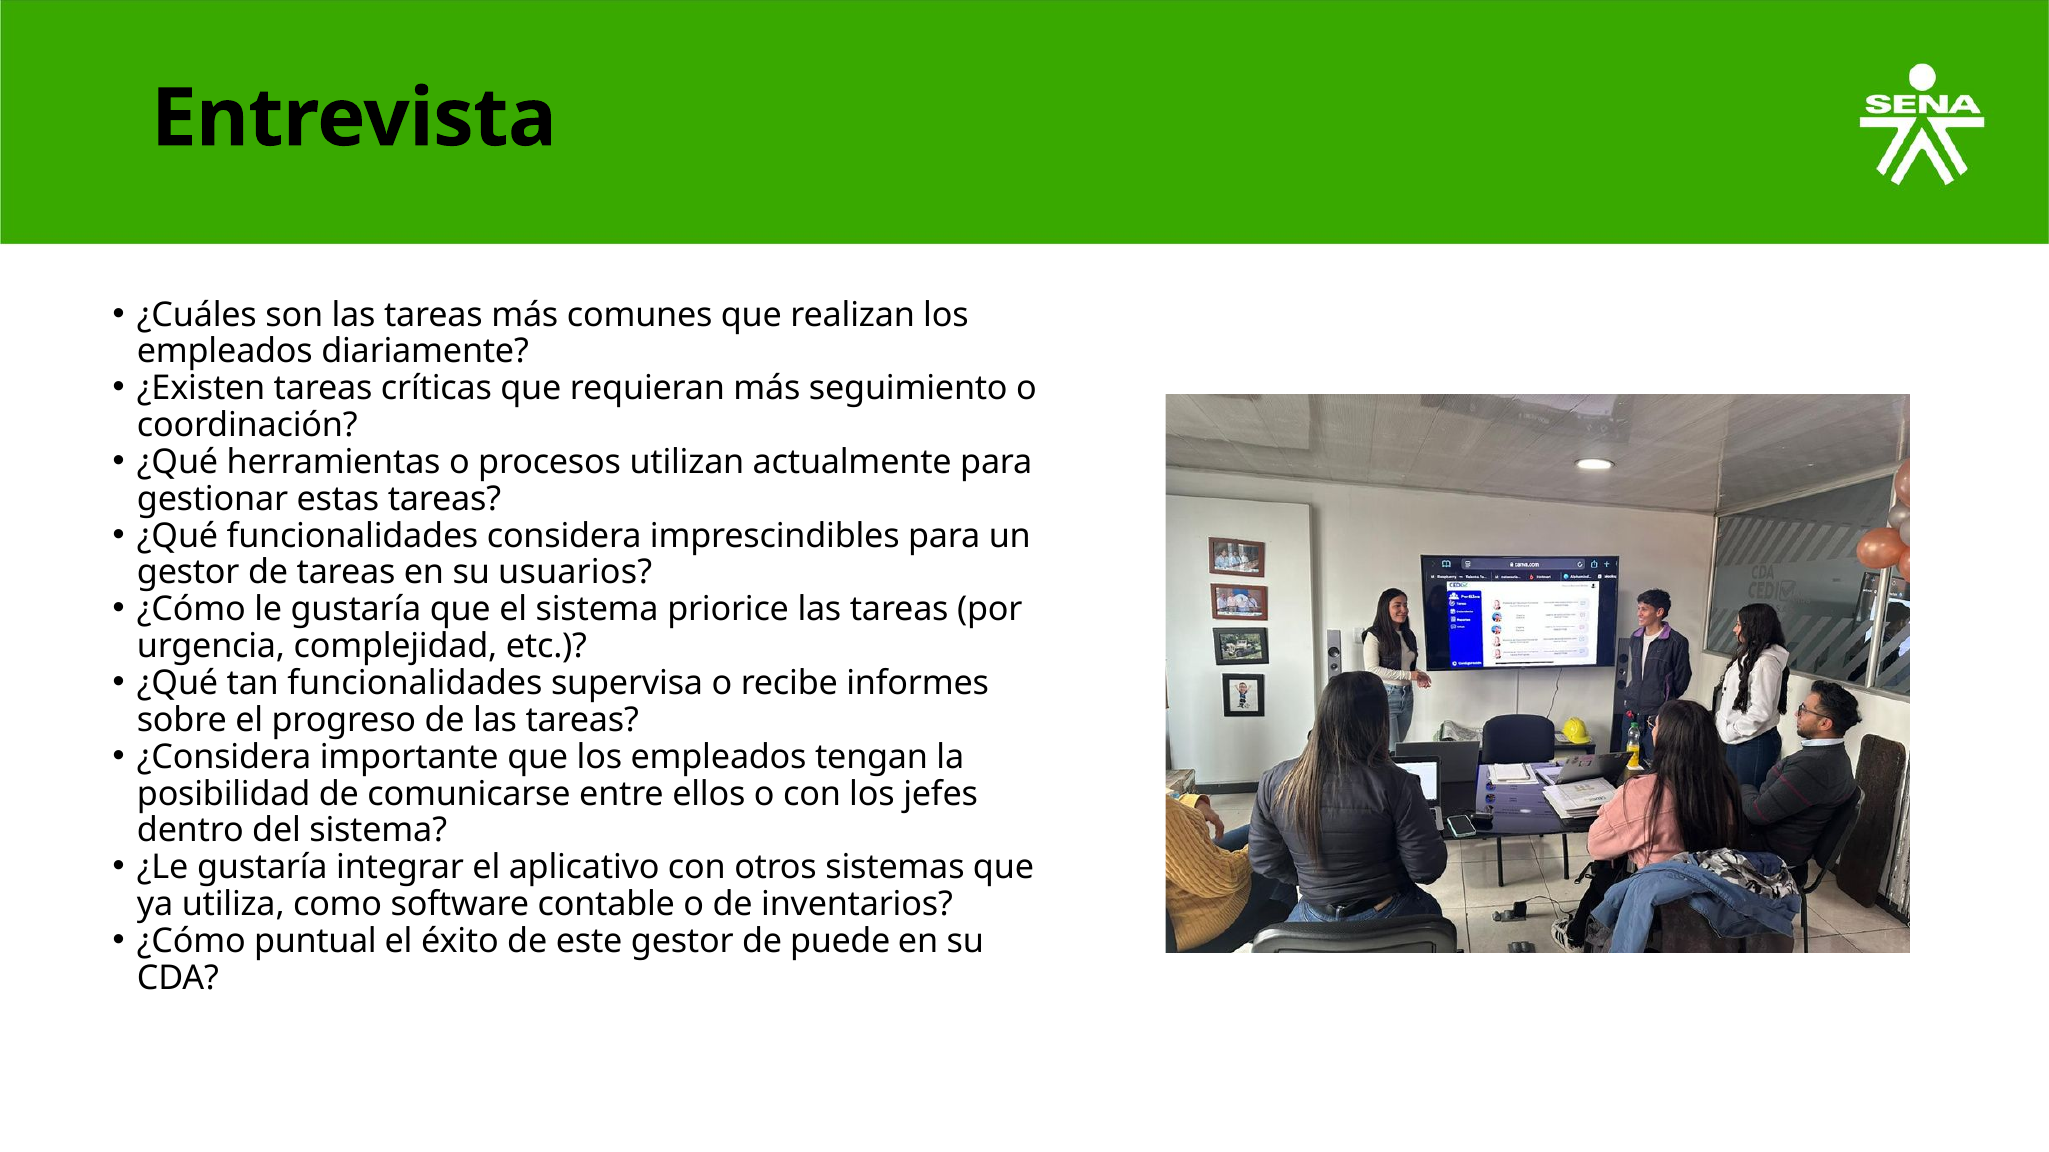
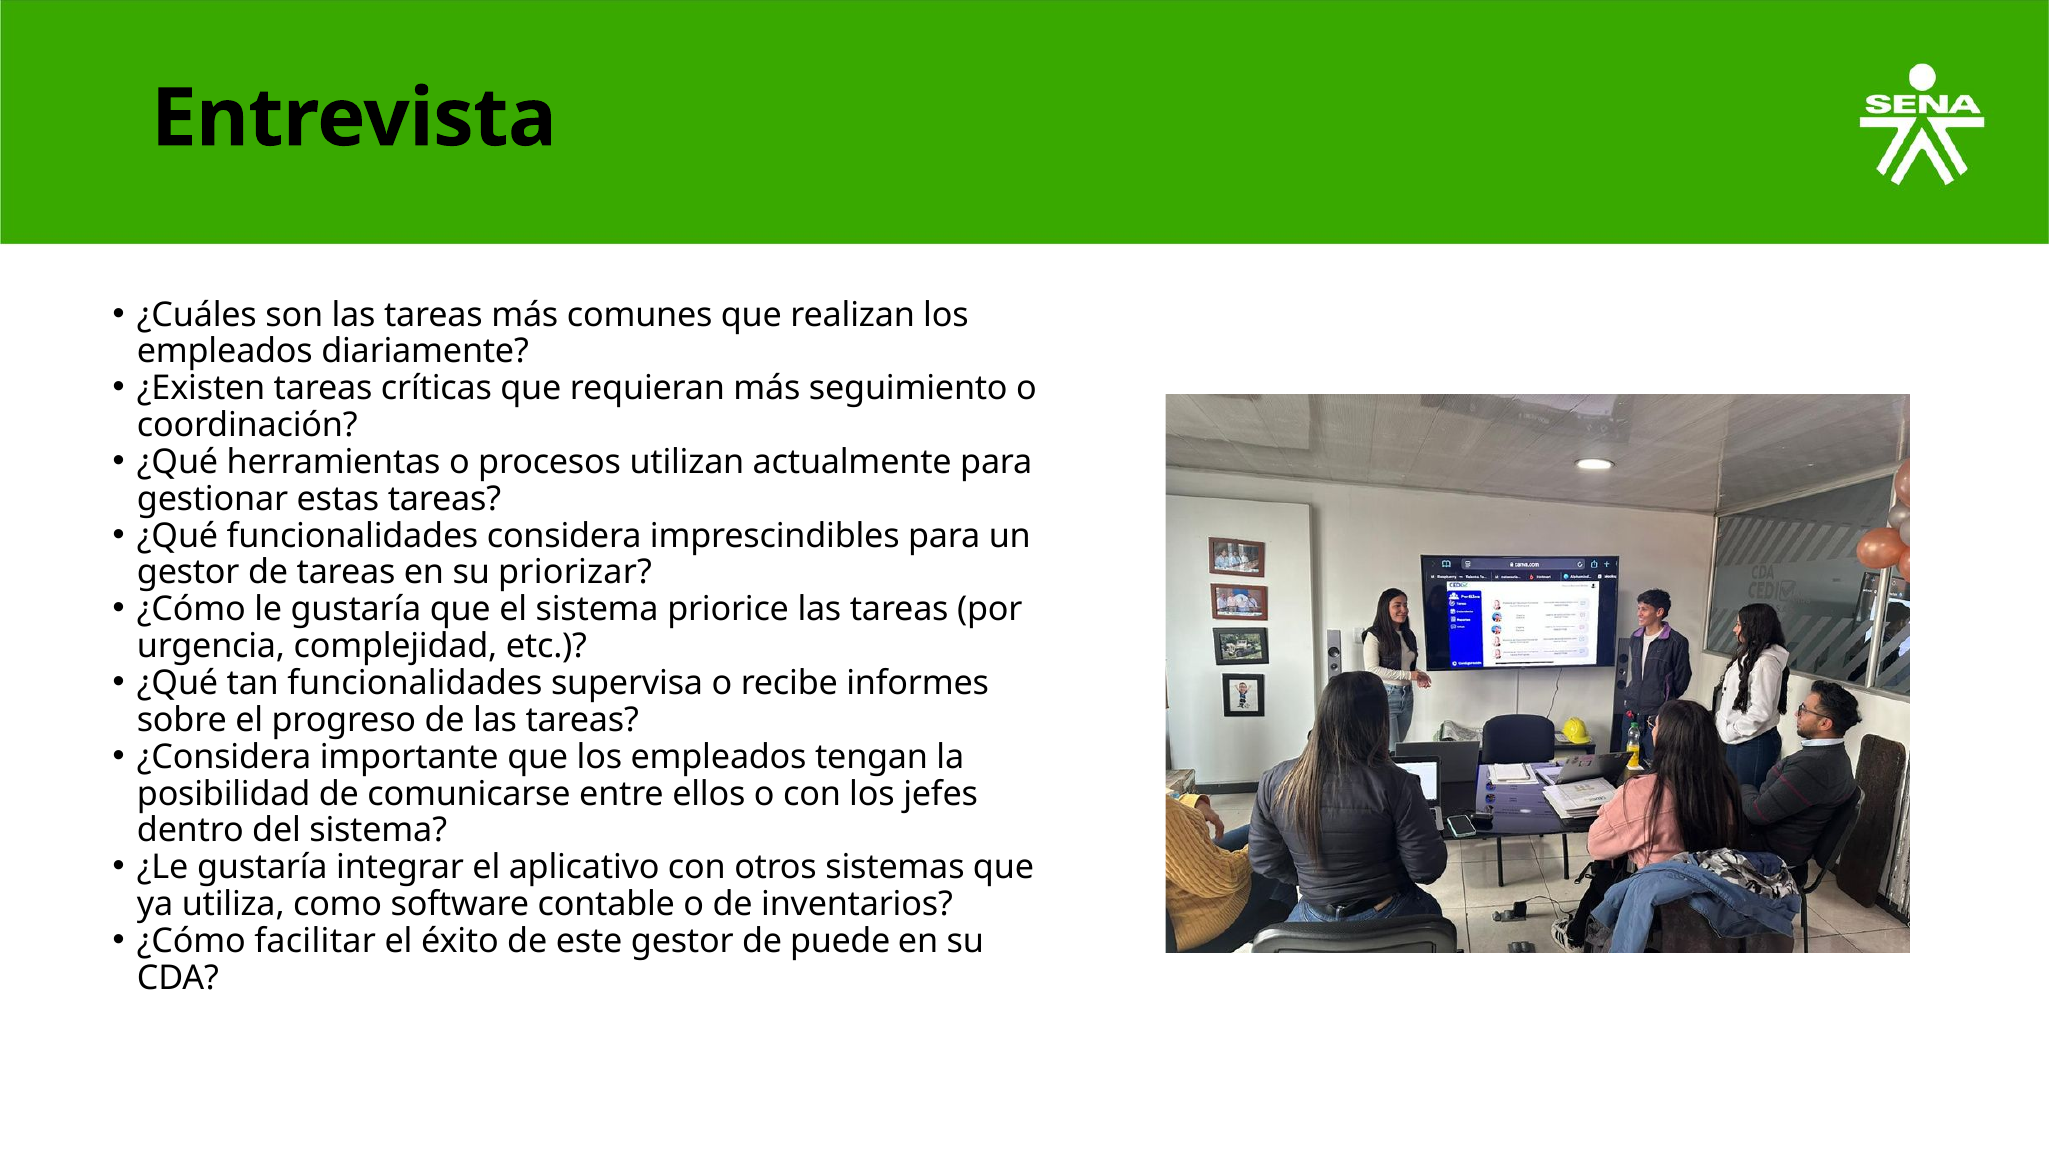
usuarios: usuarios -> priorizar (575, 573)
puntual: puntual -> facilitar (315, 942)
